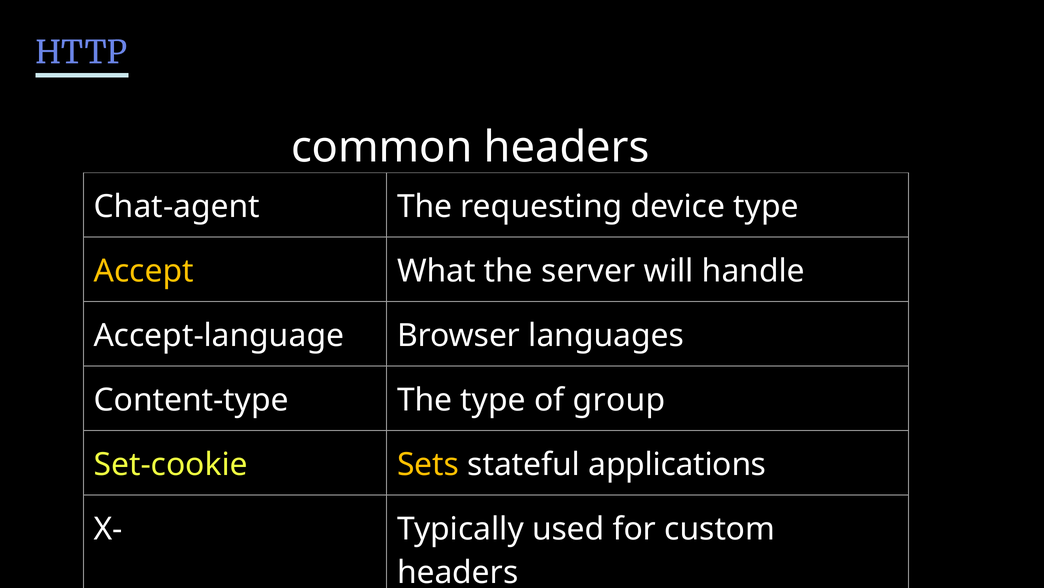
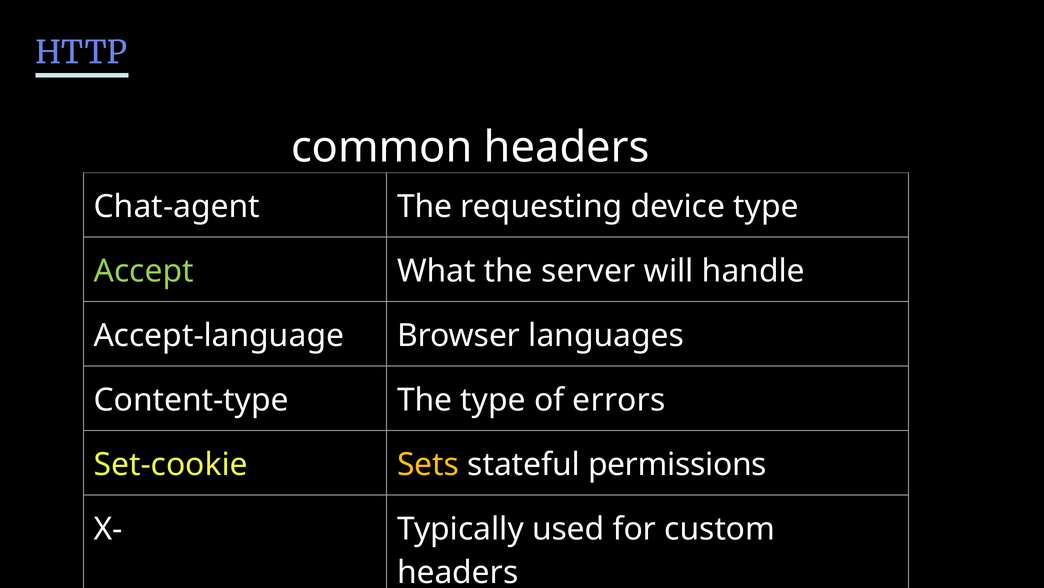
Accept colour: yellow -> light green (144, 271)
group: group -> errors (619, 400)
applications: applications -> permissions (677, 464)
